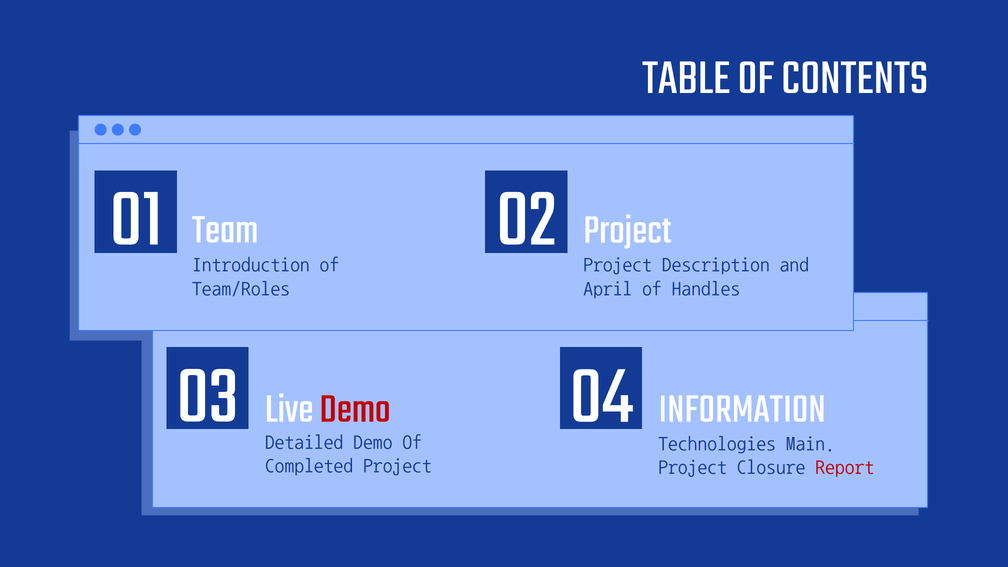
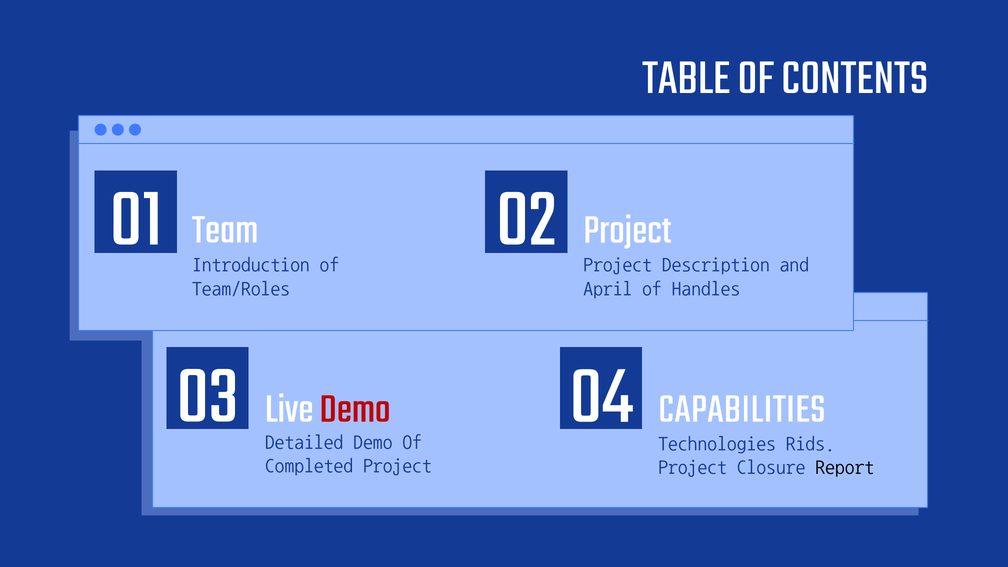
INFORMATION: INFORMATION -> CAPABILITIES (742, 408)
Main: Main -> Rids (810, 443)
Report colour: red -> black (845, 467)
